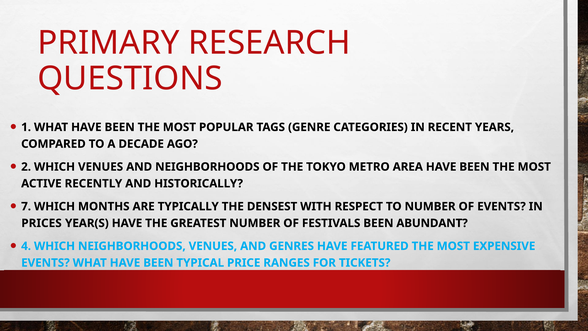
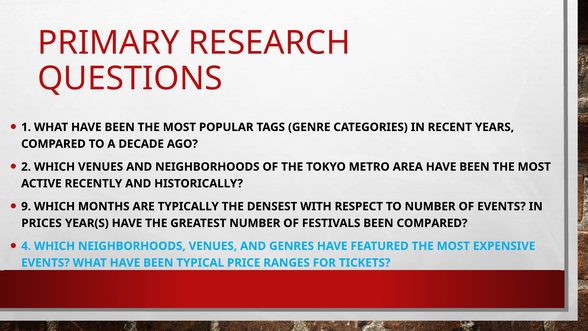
7: 7 -> 9 (26, 206)
BEEN ABUNDANT: ABUNDANT -> COMPARED (432, 223)
